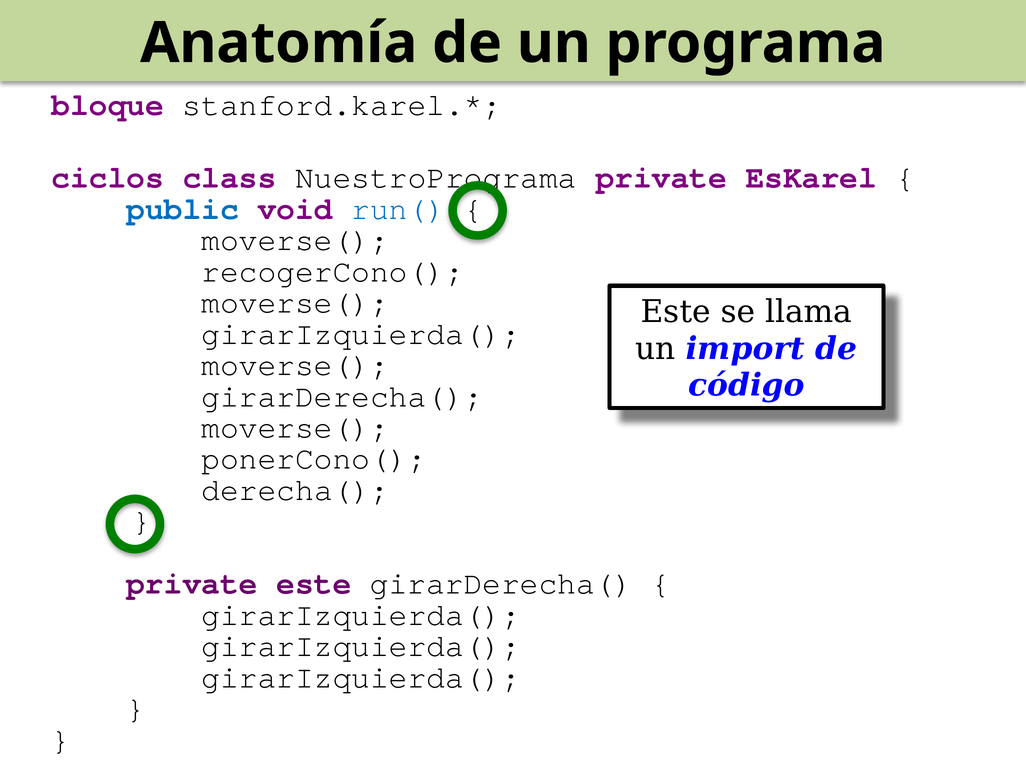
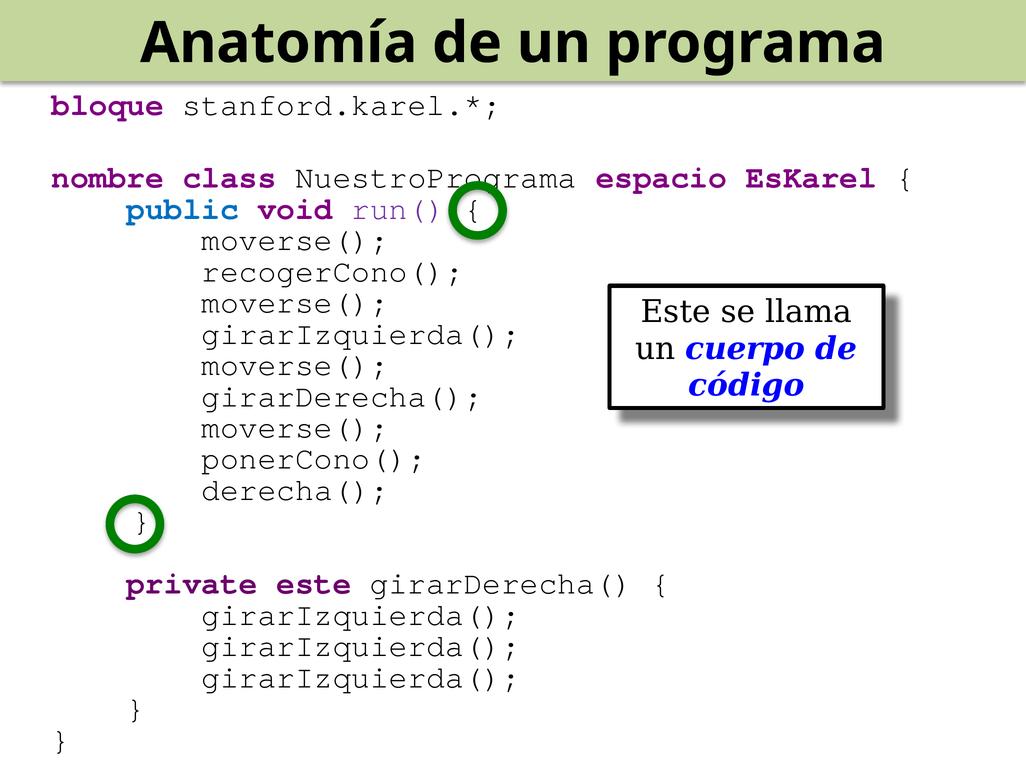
ciclos: ciclos -> nombre (108, 177)
private: private -> espacio (661, 177)
run( colour: blue -> purple (398, 209)
import: import -> cuerpo (745, 349)
